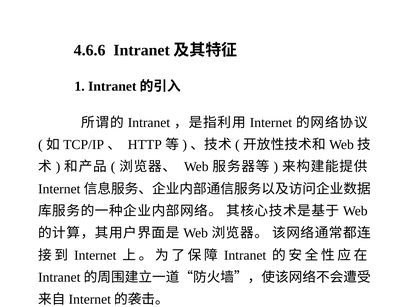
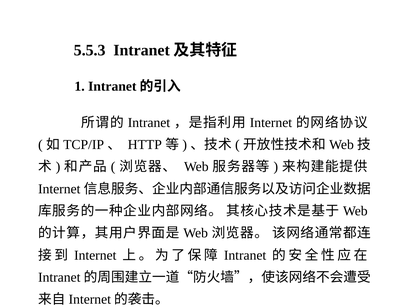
4.6.6: 4.6.6 -> 5.5.3 (90, 50)
